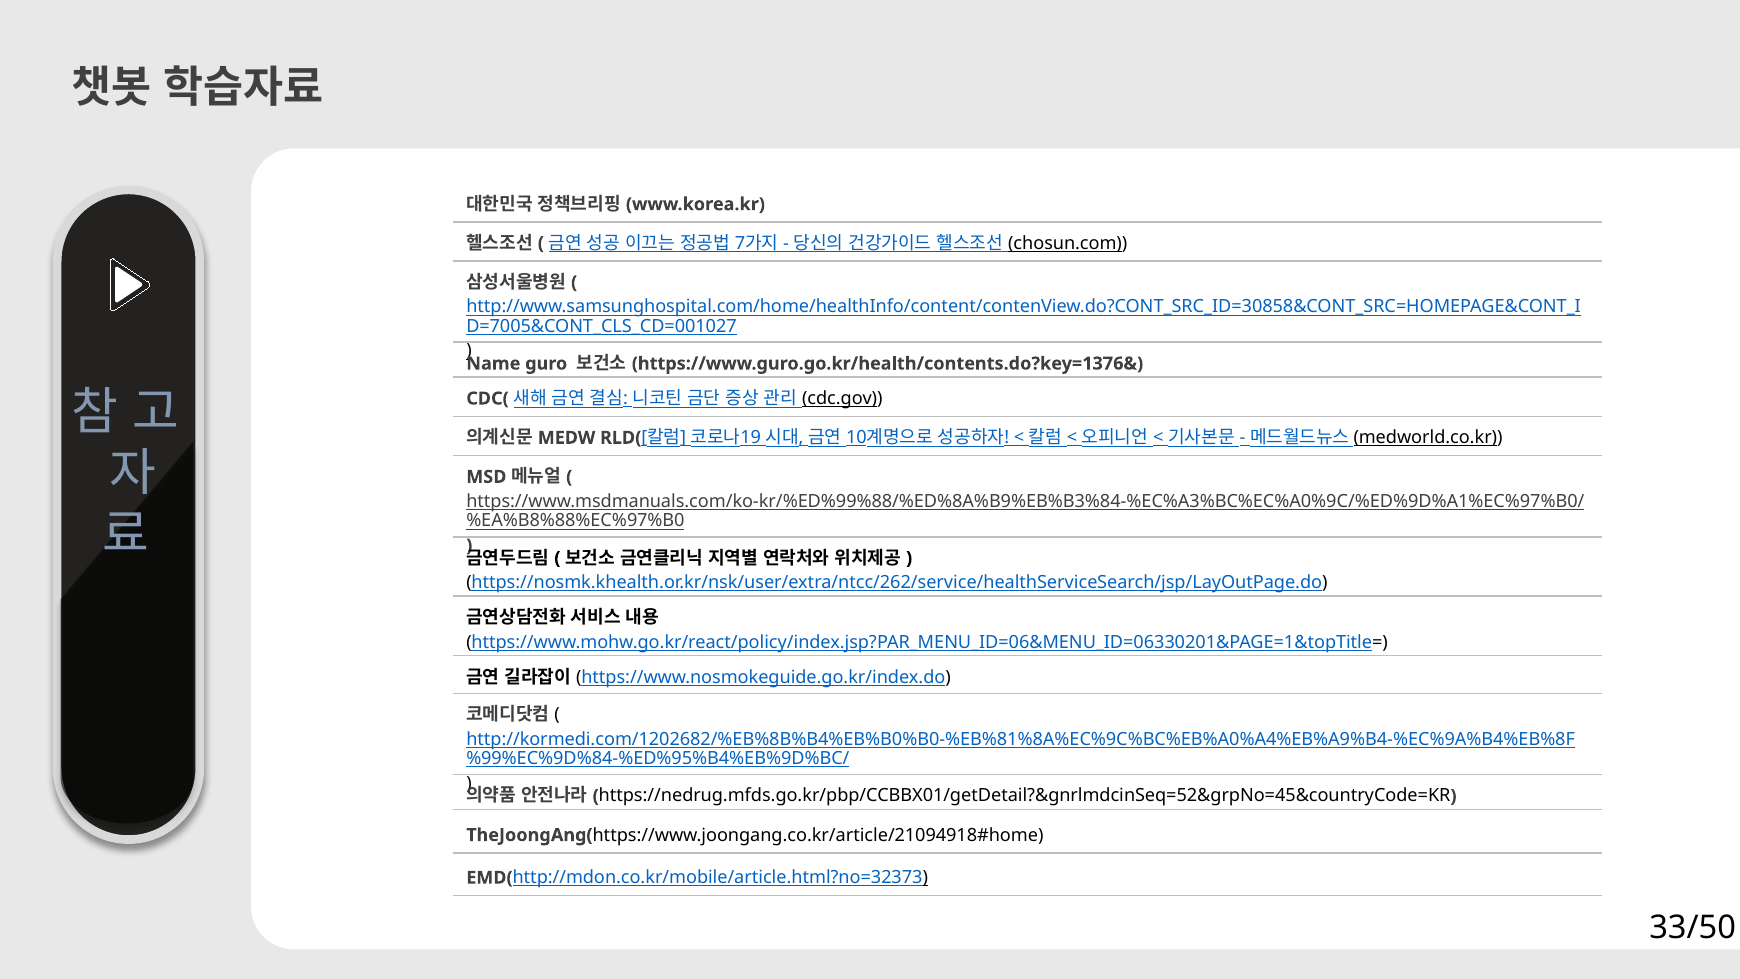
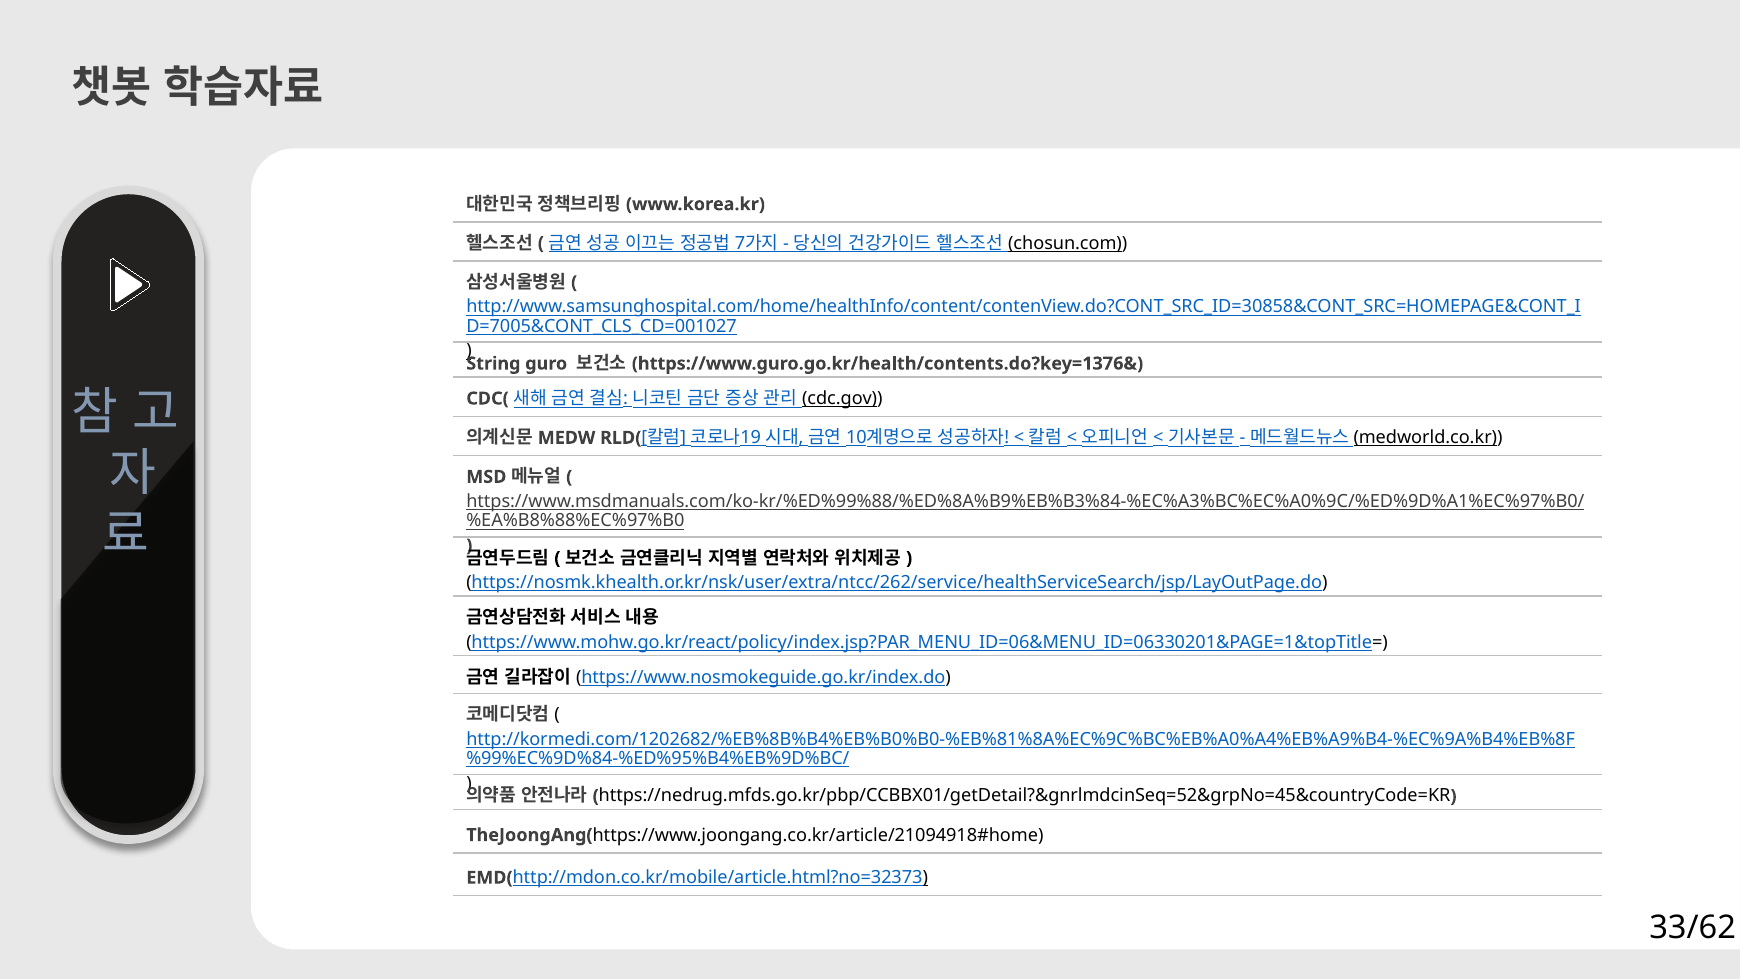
Name: Name -> String (493, 363)
33/50: 33/50 -> 33/62 (1693, 927)
